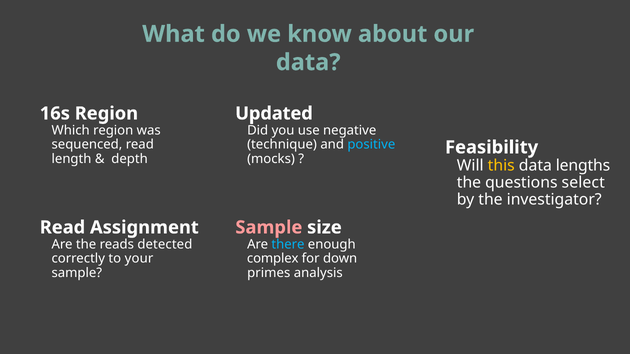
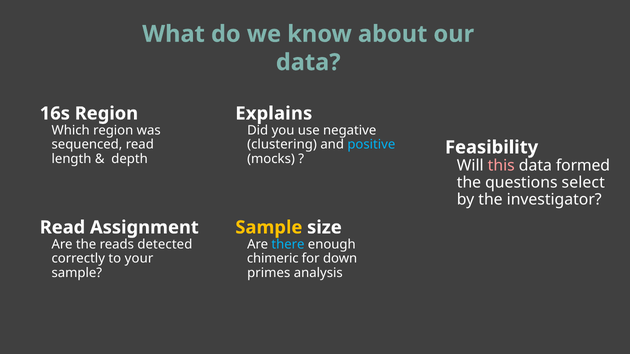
Updated: Updated -> Explains (274, 114)
technique: technique -> clustering (282, 145)
this colour: yellow -> pink (501, 166)
lengths: lengths -> formed (583, 166)
Sample colour: pink -> yellow (269, 228)
complex: complex -> chimeric (273, 259)
